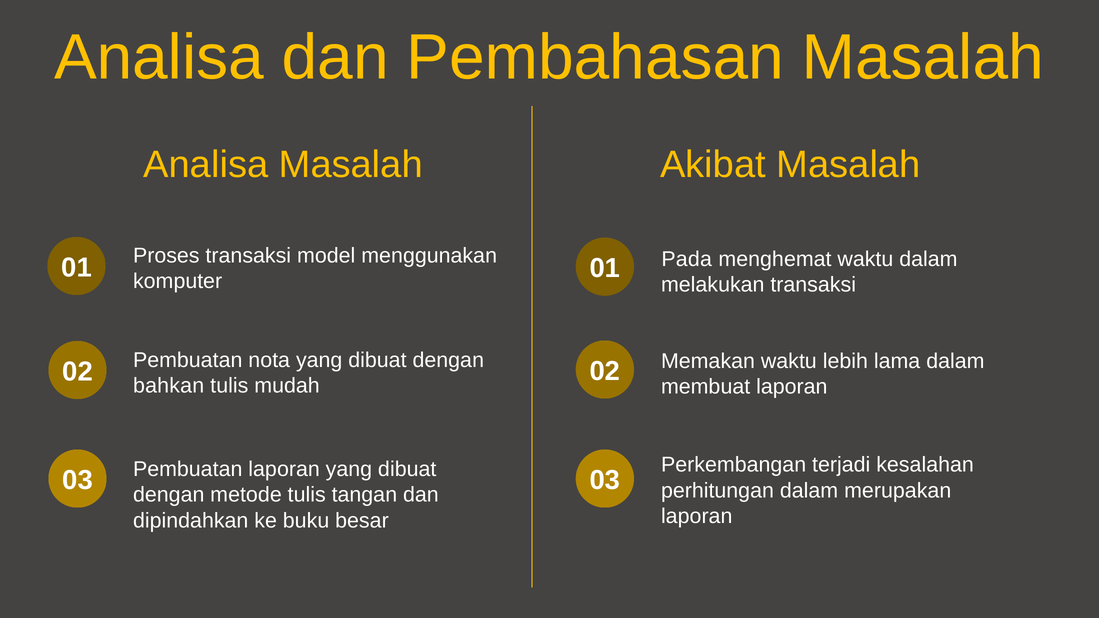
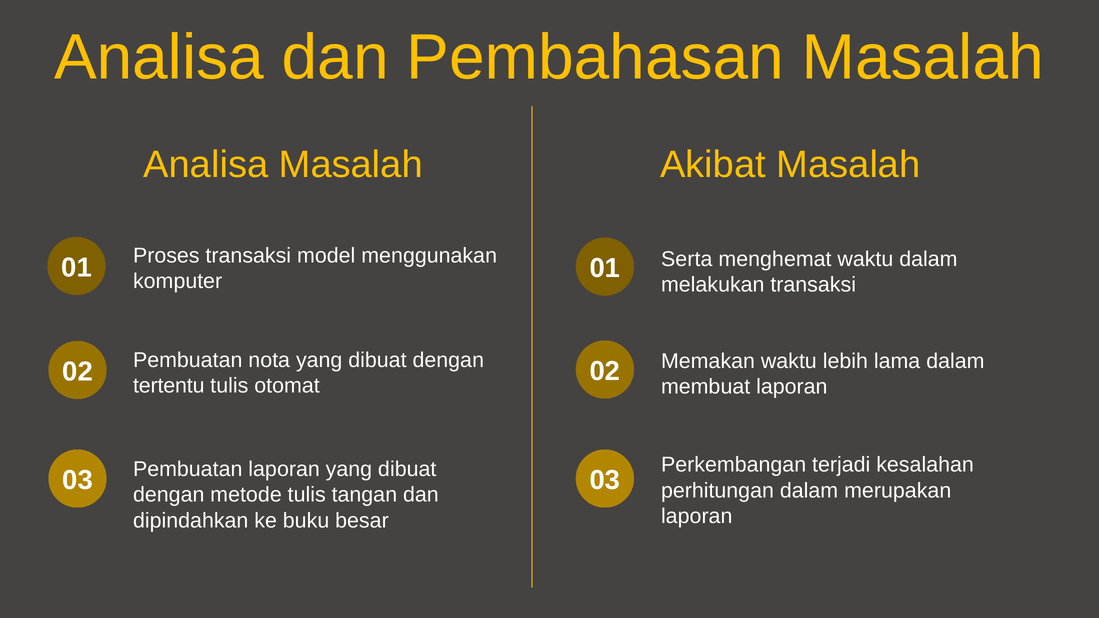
Pada: Pada -> Serta (687, 259)
bahkan: bahkan -> tertentu (169, 386)
mudah: mudah -> otomat (287, 386)
